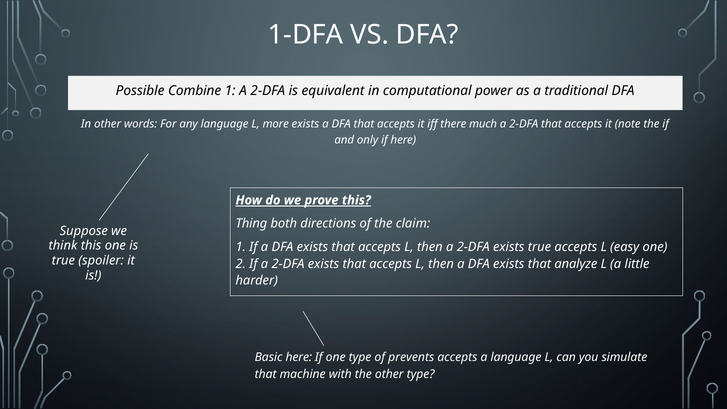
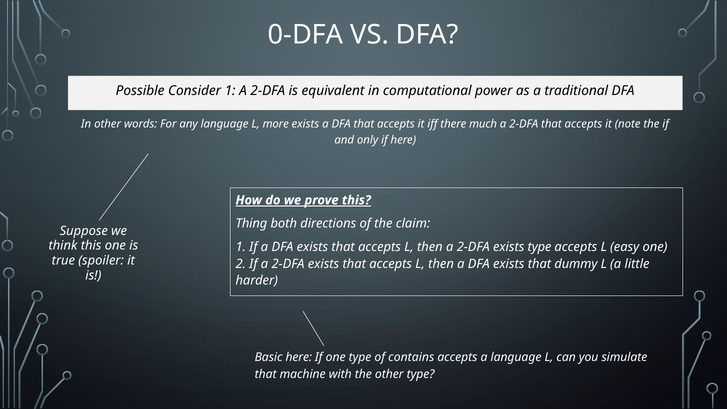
1-DFA: 1-DFA -> 0-DFA (306, 35)
Combine: Combine -> Consider (195, 91)
exists true: true -> type (540, 247)
analyze: analyze -> dummy (576, 264)
prevents: prevents -> contains (411, 357)
